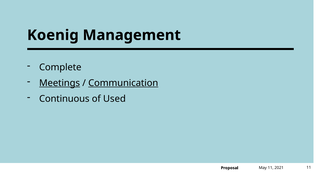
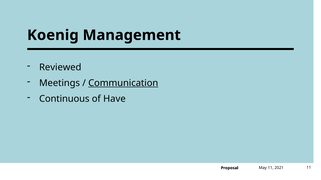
Complete: Complete -> Reviewed (60, 68)
Meetings underline: present -> none (60, 83)
Used: Used -> Have (114, 99)
